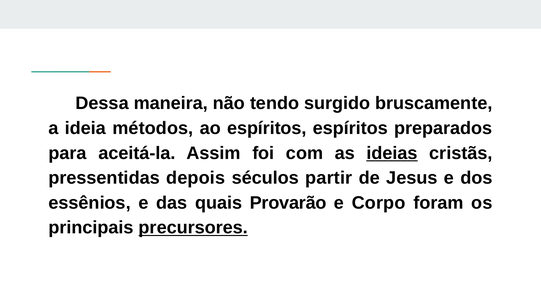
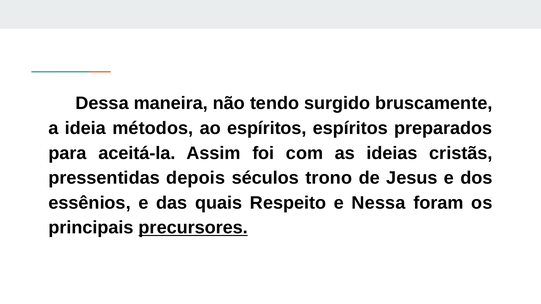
ideias underline: present -> none (392, 153)
partir: partir -> trono (329, 178)
Provarão: Provarão -> Respeito (288, 203)
Corpo: Corpo -> Nessa (379, 203)
